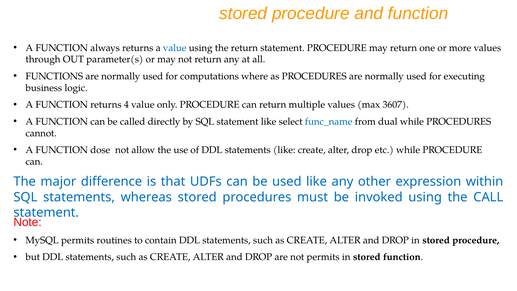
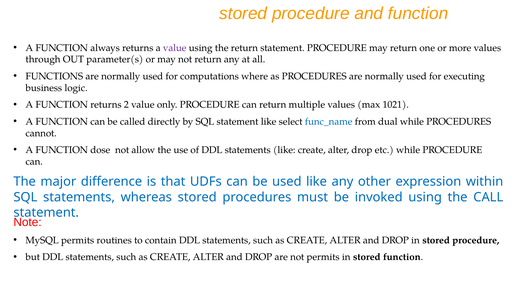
value colour: blue -> purple (175, 48)
4: 4 -> 2 (126, 105)
3607: 3607 -> 1021 (396, 105)
